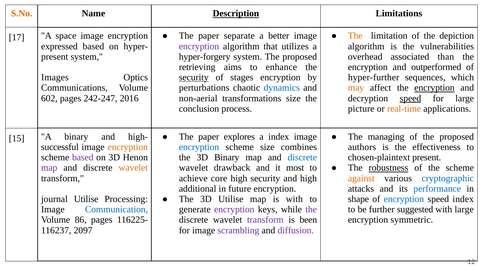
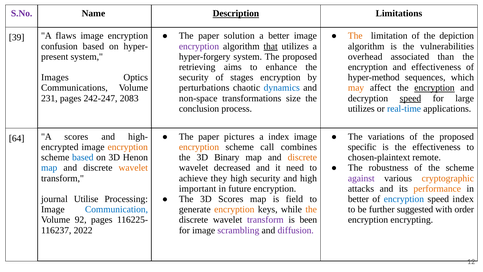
S.No colour: orange -> purple (22, 14)
separate: separate -> solution (239, 36)
17: 17 -> 39 (17, 37)
space: space -> flaws (66, 36)
expressed: expressed -> confusion (59, 46)
that underline: none -> present (271, 46)
and outperformed: outperformed -> effectiveness (436, 67)
security underline: present -> none (194, 77)
hyper-further: hyper-further -> hyper-method (374, 77)
602: 602 -> 231 (49, 98)
2016: 2016 -> 2083 (129, 98)
non-aerial: non-aerial -> non-space (198, 98)
picture: picture -> utilizes (361, 109)
real-time colour: orange -> blue (404, 109)
explores: explores -> pictures (239, 137)
managing: managing -> variations (386, 137)
15: 15 -> 64 (17, 138)
A binary: binary -> scores (76, 137)
successful: successful -> encrypted (60, 147)
encryption colour: blue -> orange (199, 147)
scheme size: size -> call (267, 147)
authors: authors -> specific (362, 147)
based colour: purple -> blue (83, 157)
discrete colour: blue -> orange (302, 157)
chosen-plaintext present: present -> remote (427, 157)
map colour: purple -> blue (49, 168)
drawback: drawback -> decreased (232, 168)
most: most -> need (295, 168)
robustness underline: present -> none (388, 168)
core: core -> they (219, 178)
against colour: orange -> purple (361, 178)
cryptographic colour: blue -> orange (448, 178)
additional: additional -> important (198, 188)
performance colour: blue -> orange (437, 188)
3D Utilise: Utilise -> Scores (231, 199)
is with: with -> field (294, 199)
shape: shape -> better (358, 199)
encryption colour: purple -> orange (234, 209)
the colour: purple -> orange (311, 209)
with large: large -> order (464, 209)
86: 86 -> 92 (81, 220)
symmetric: symmetric -> encrypting (412, 220)
2097: 2097 -> 2022 (83, 230)
